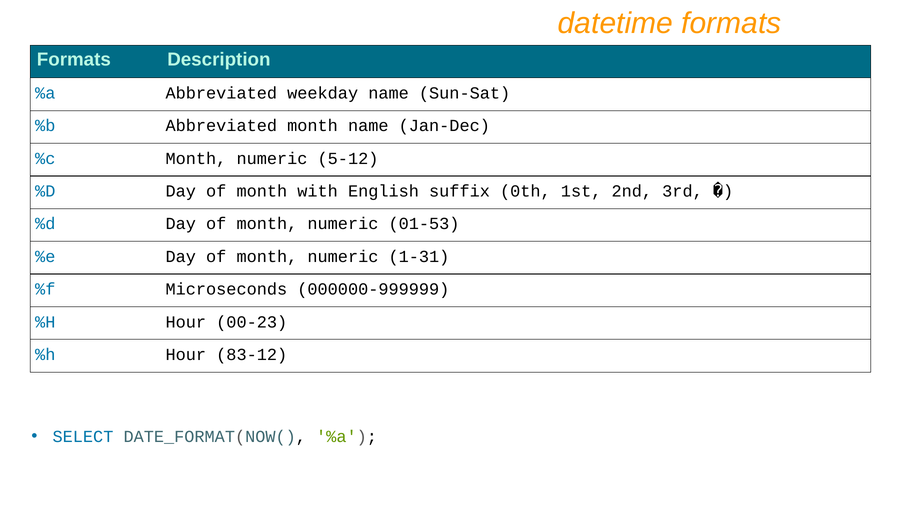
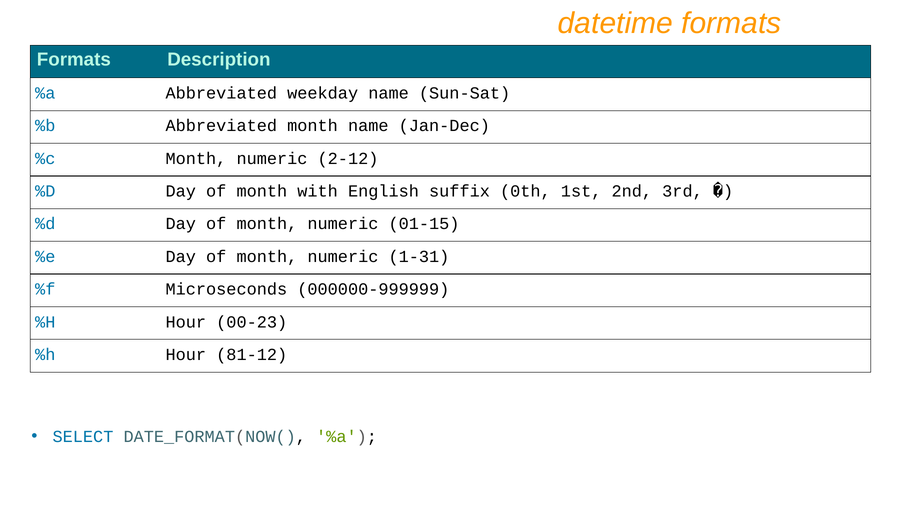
5-12: 5-12 -> 2-12 (348, 158)
01-53: 01-53 -> 01-15 (424, 224)
83-12: 83-12 -> 81-12 (252, 355)
